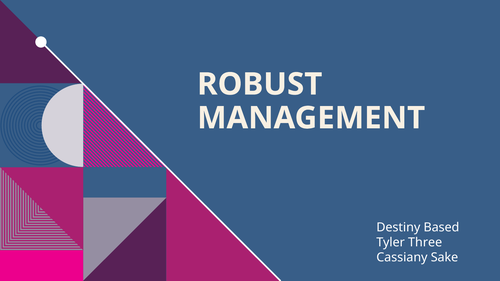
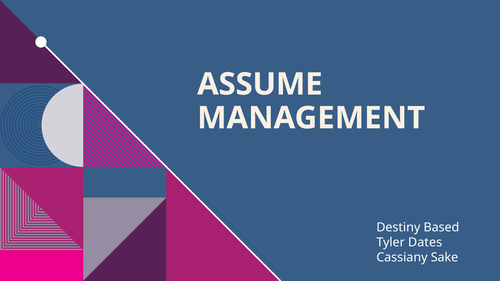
ROBUST: ROBUST -> ASSUME (260, 84)
Three: Three -> Dates (425, 243)
